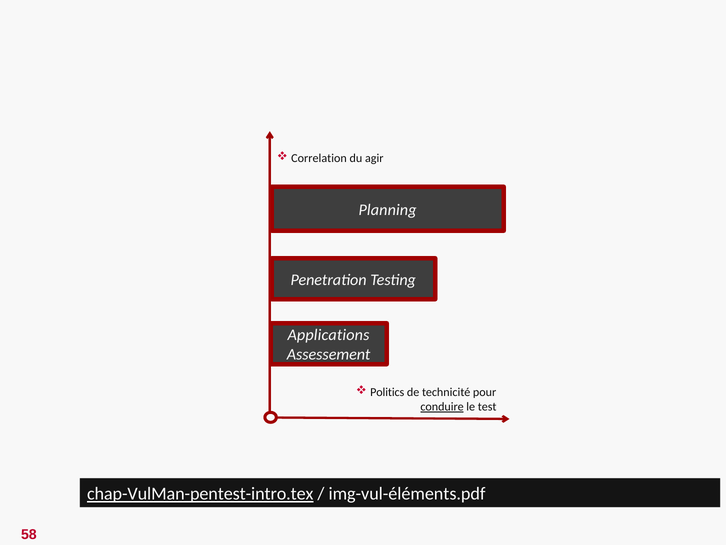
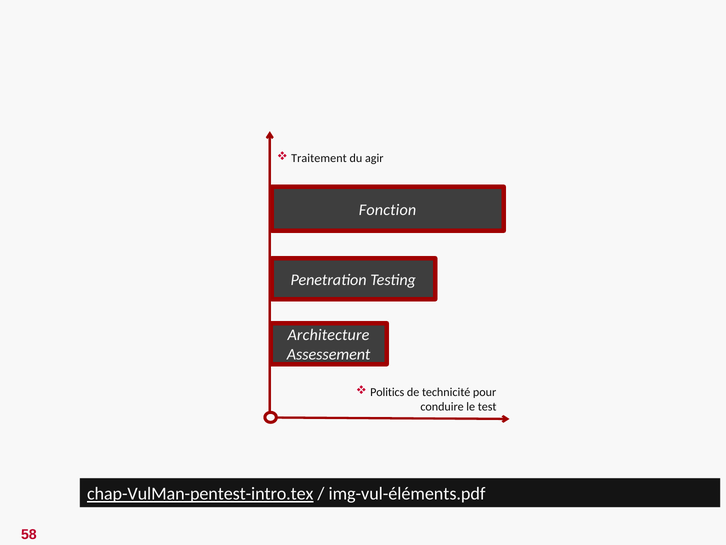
Correlation: Correlation -> Traitement (319, 158)
Planning: Planning -> Fonction (388, 210)
Applications: Applications -> Architecture (328, 335)
conduire underline: present -> none (442, 406)
